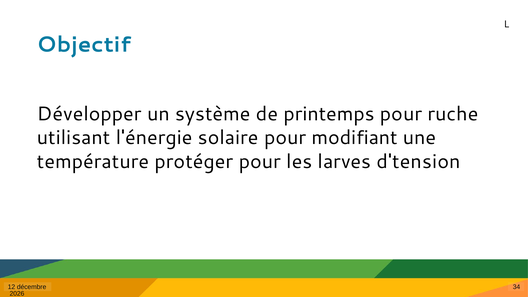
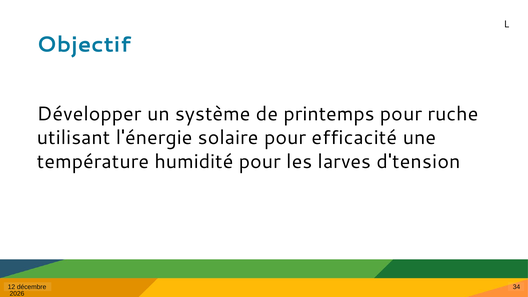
modifiant: modifiant -> efficacité (354, 138)
protéger: protéger -> humidité (194, 162)
